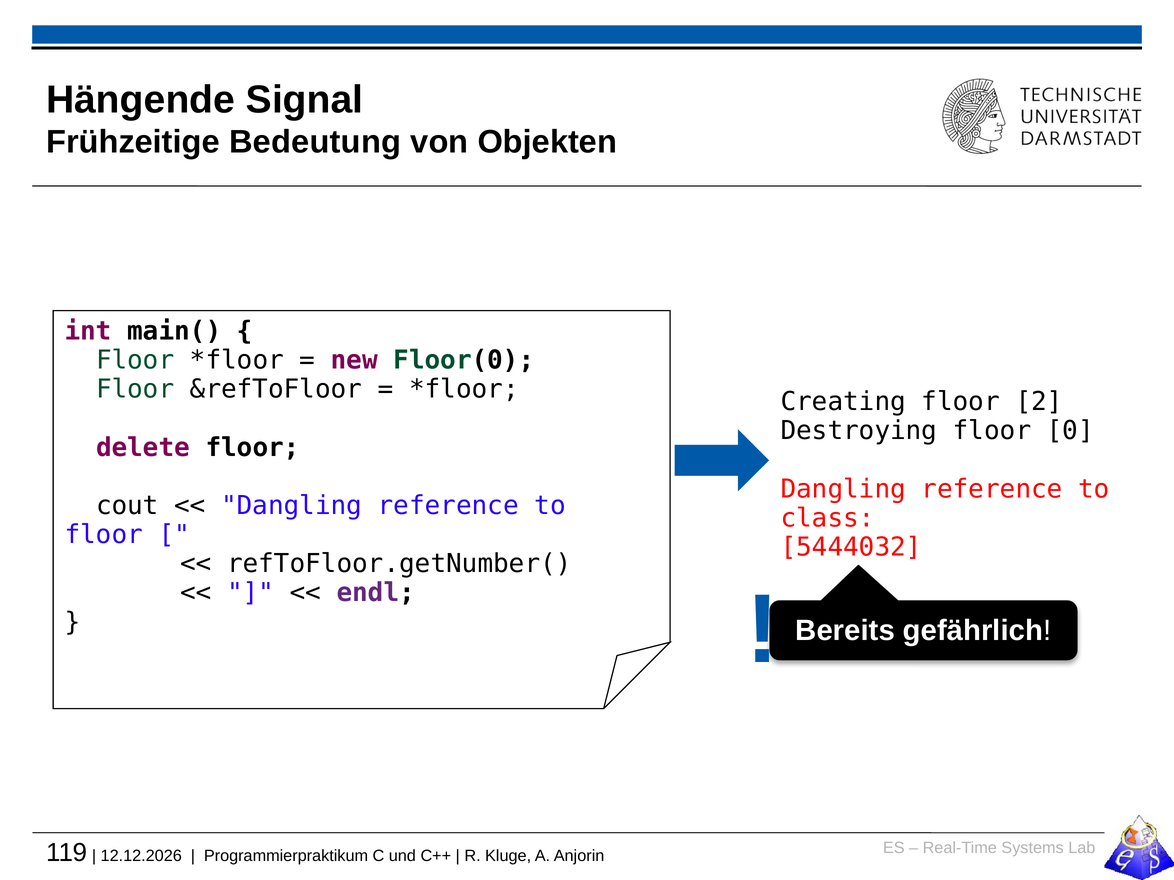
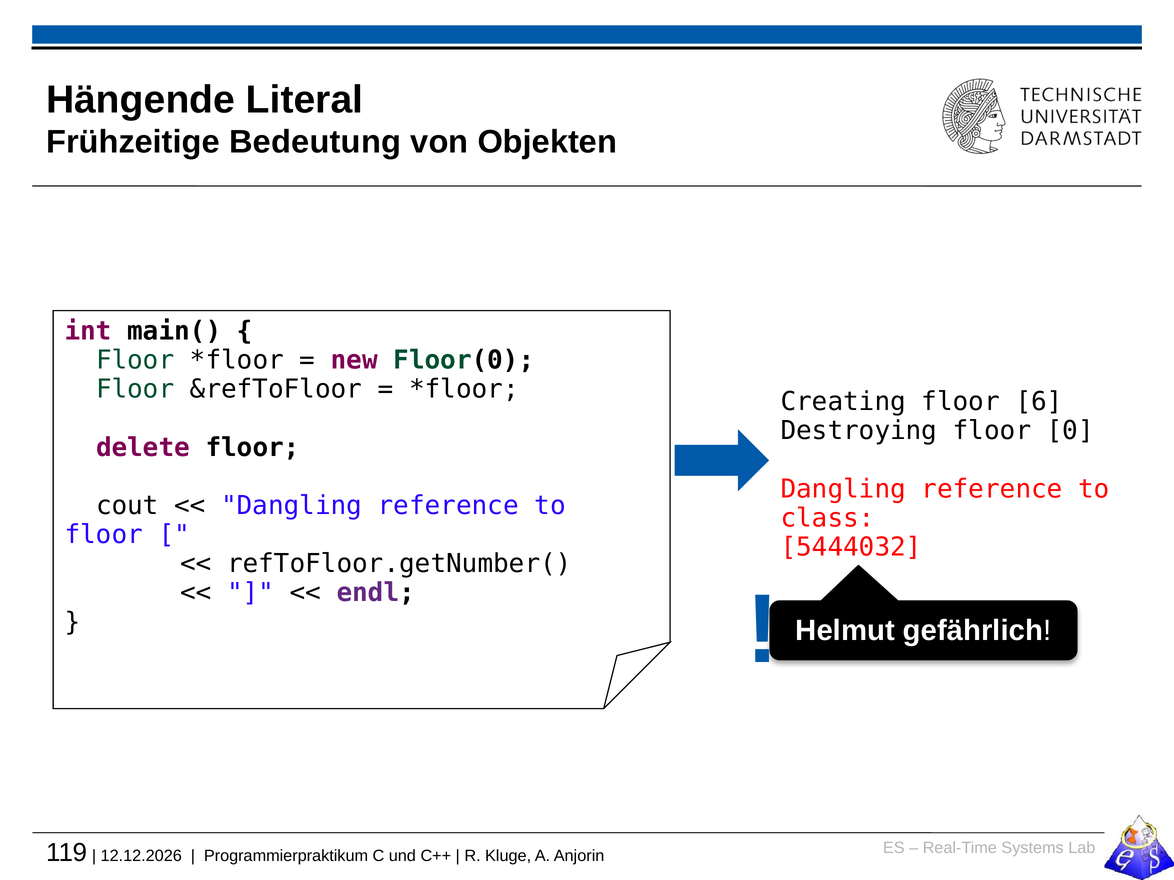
Signal: Signal -> Literal (305, 100)
2: 2 -> 6 (1039, 402)
Bereits: Bereits -> Helmut (845, 631)
